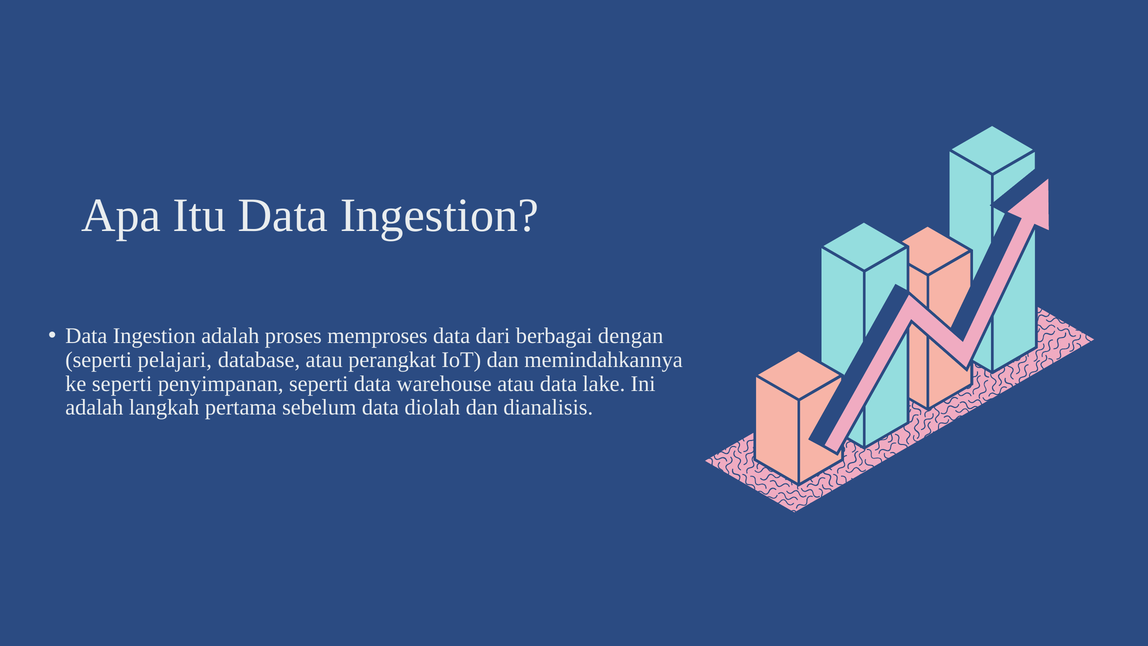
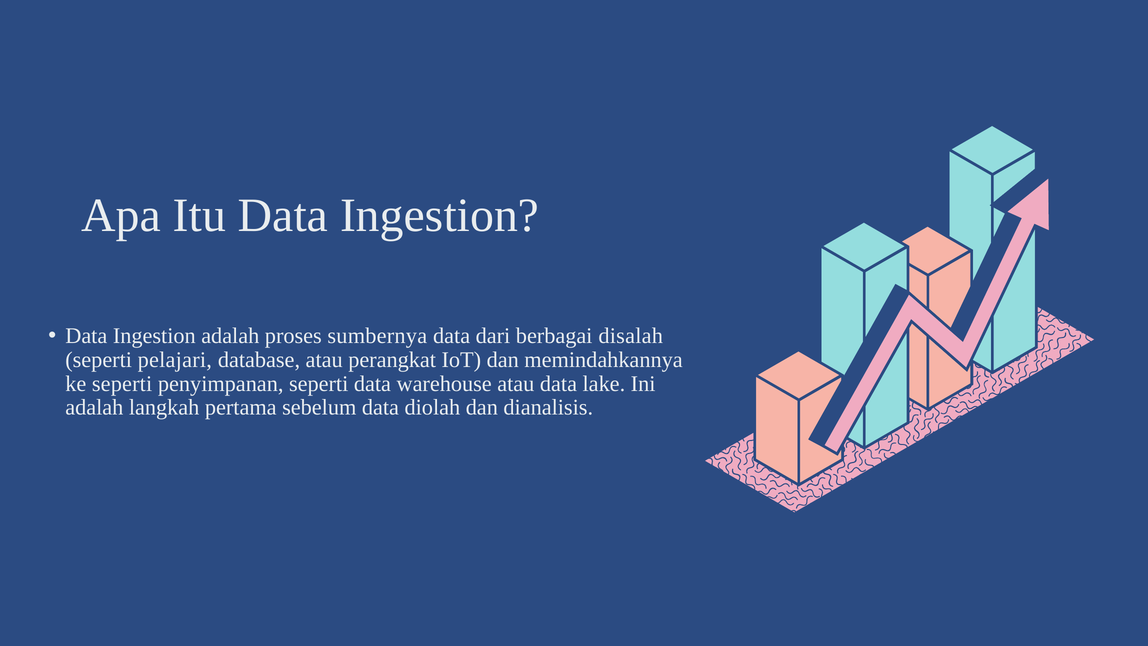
memproses: memproses -> sumbernya (377, 336)
dengan: dengan -> disalah (631, 336)
